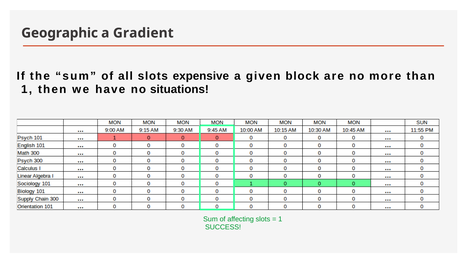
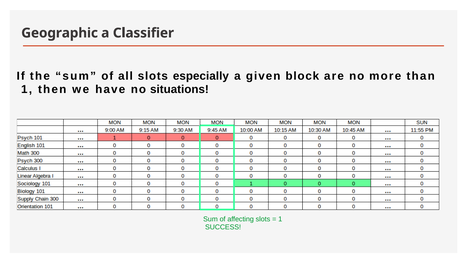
Gradient: Gradient -> Classifier (143, 33)
expensive: expensive -> especially (201, 76)
